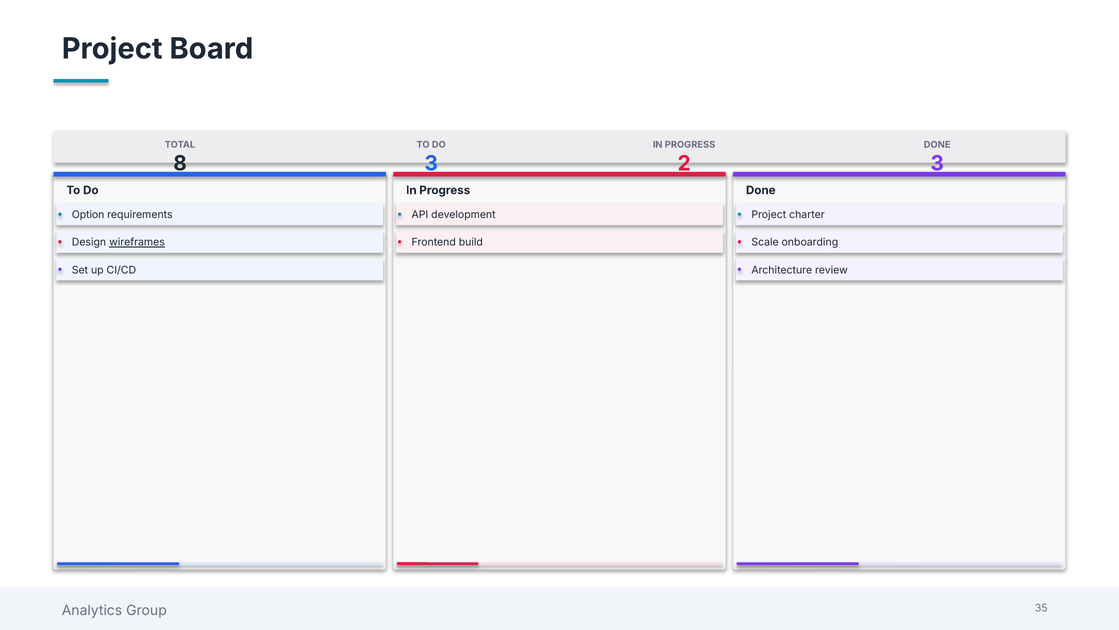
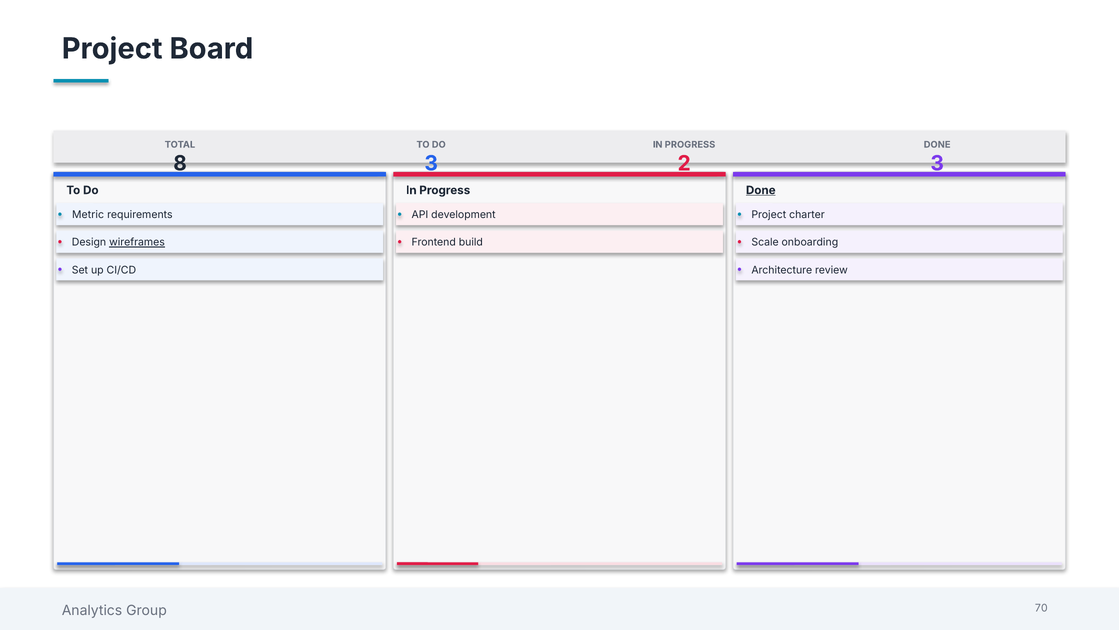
Done underline: none -> present (761, 190)
Option: Option -> Metric (88, 215)
35: 35 -> 70 (1041, 608)
